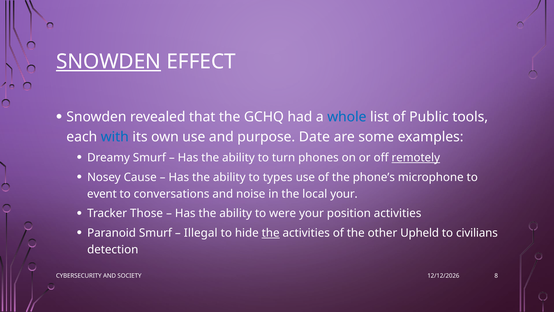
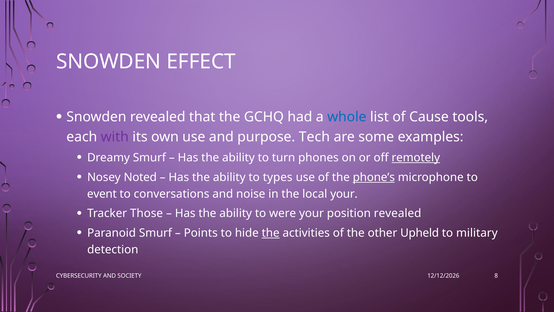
SNOWDEN underline: present -> none (109, 62)
Public: Public -> Cause (429, 117)
with colour: blue -> purple (115, 137)
Date: Date -> Tech (314, 137)
Cause: Cause -> Noted (140, 177)
phone’s underline: none -> present (374, 177)
position activities: activities -> revealed (398, 213)
Illegal: Illegal -> Points (201, 233)
civilians: civilians -> military (477, 233)
